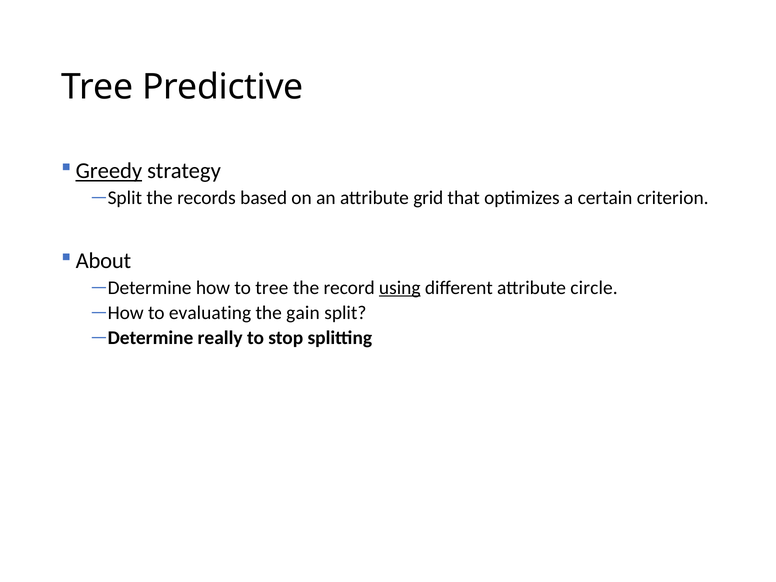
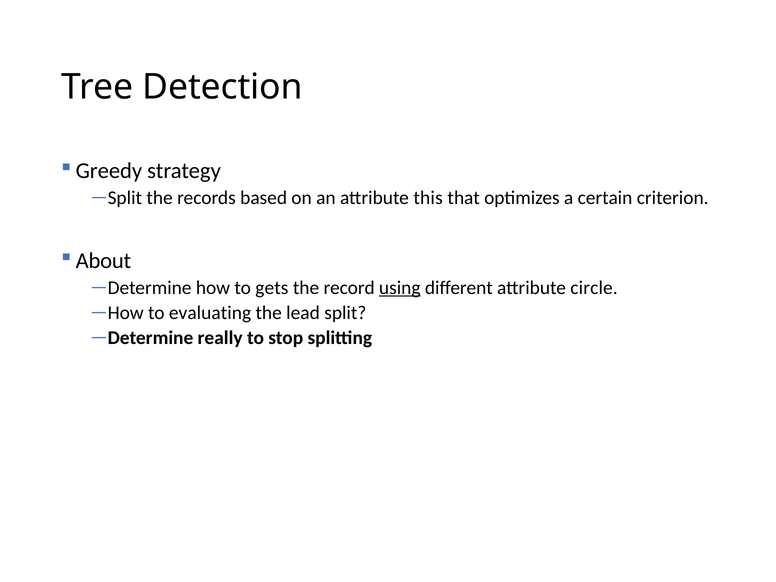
Predictive: Predictive -> Detection (223, 87)
Greedy underline: present -> none (109, 171)
grid: grid -> this (428, 198)
to tree: tree -> gets (272, 288)
gain: gain -> lead (303, 313)
